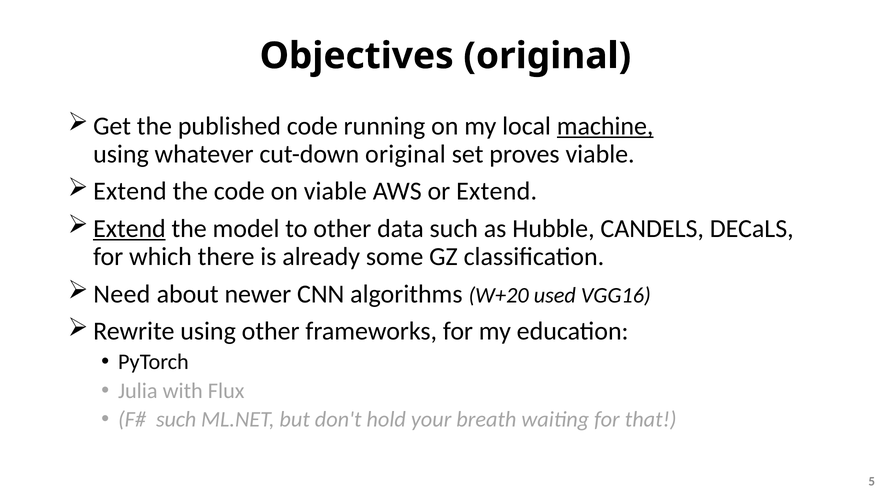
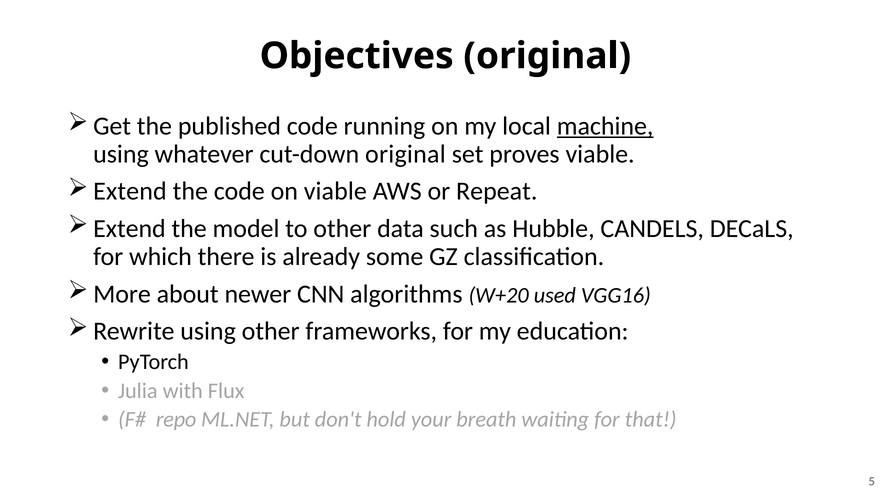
or Extend: Extend -> Repeat (497, 191)
Extend underline: present -> none (129, 229)
Need: Need -> More (122, 294)
such: such -> repo (176, 419)
